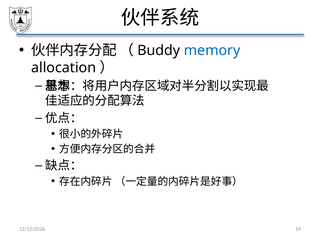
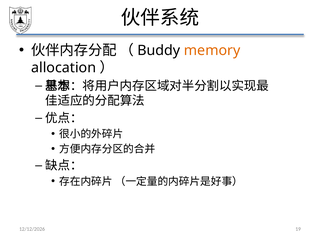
memory colour: blue -> orange (212, 50)
